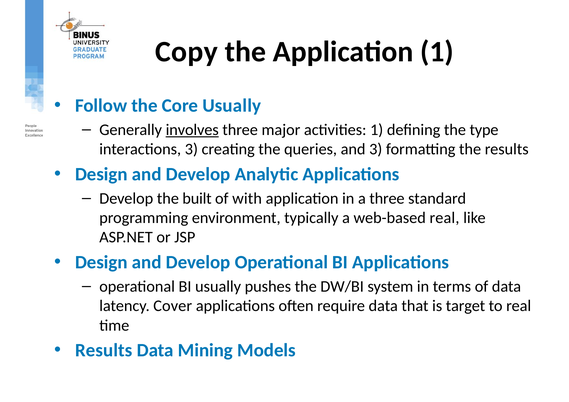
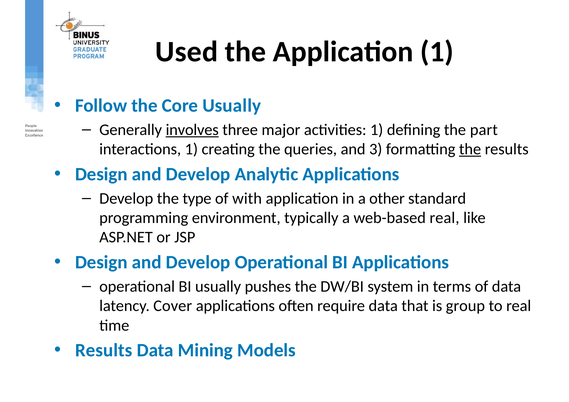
Copy: Copy -> Used (187, 52)
type: type -> part (484, 130)
interactions 3: 3 -> 1 (191, 149)
the underline: none -> present (470, 149)
built: built -> type (197, 199)
a three: three -> other (387, 199)
target: target -> group (465, 306)
